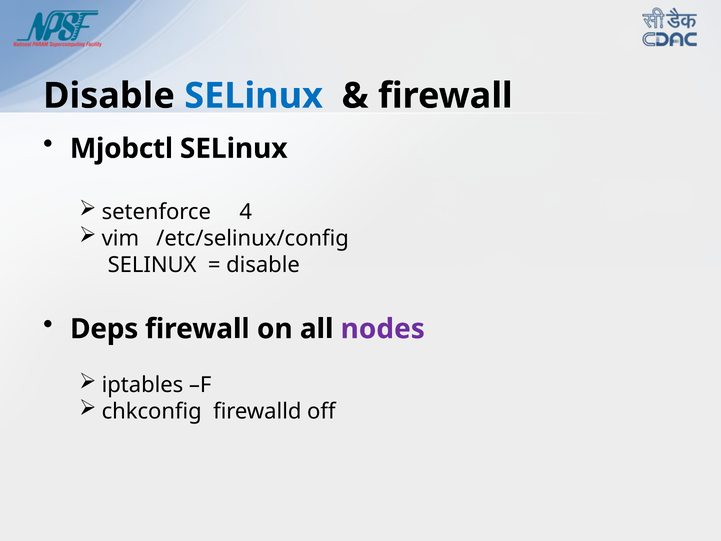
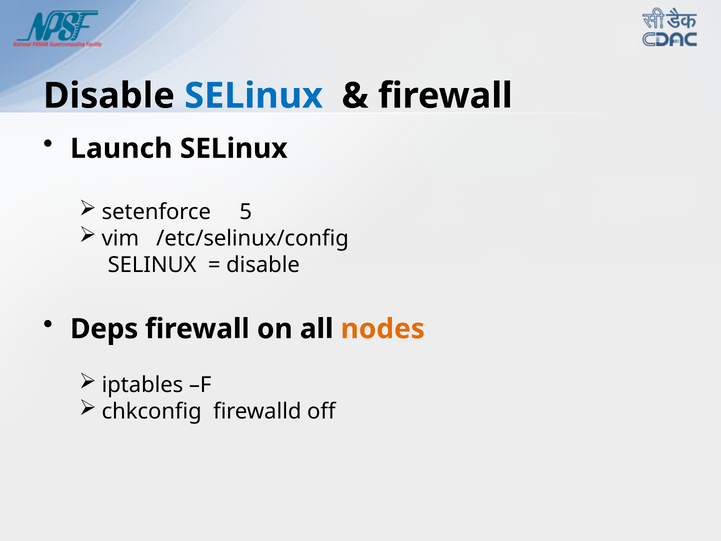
Mjobctl: Mjobctl -> Launch (121, 149)
4: 4 -> 5 (246, 212)
nodes colour: purple -> orange (383, 329)
